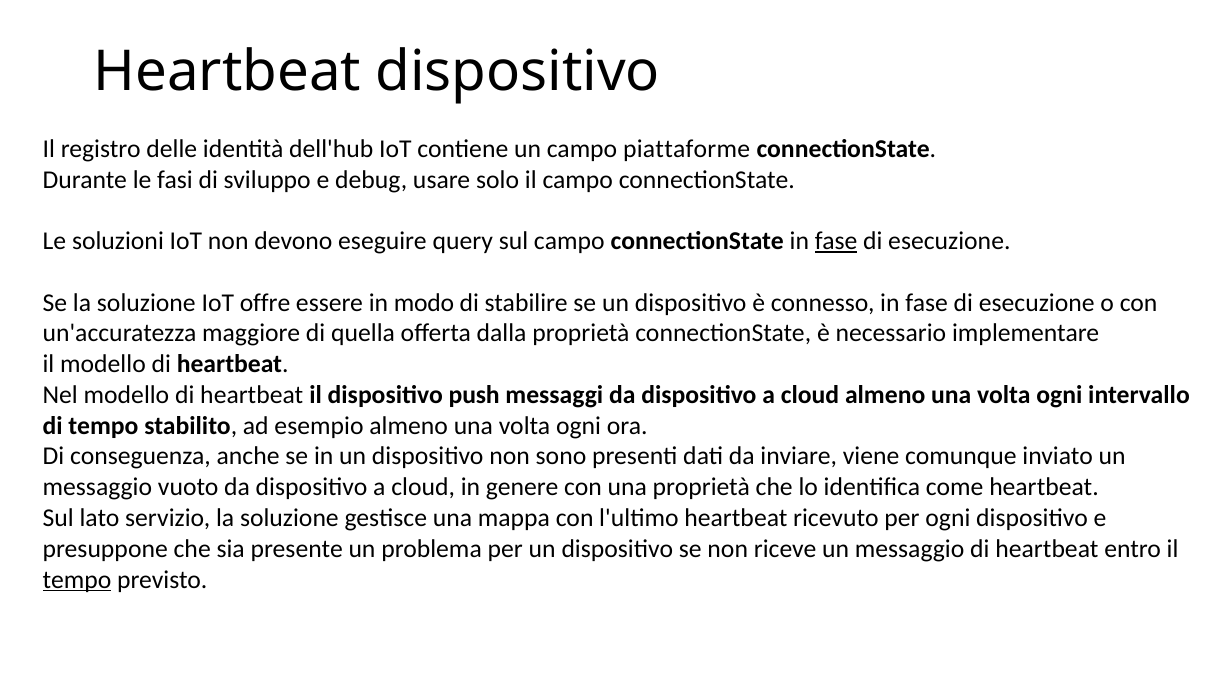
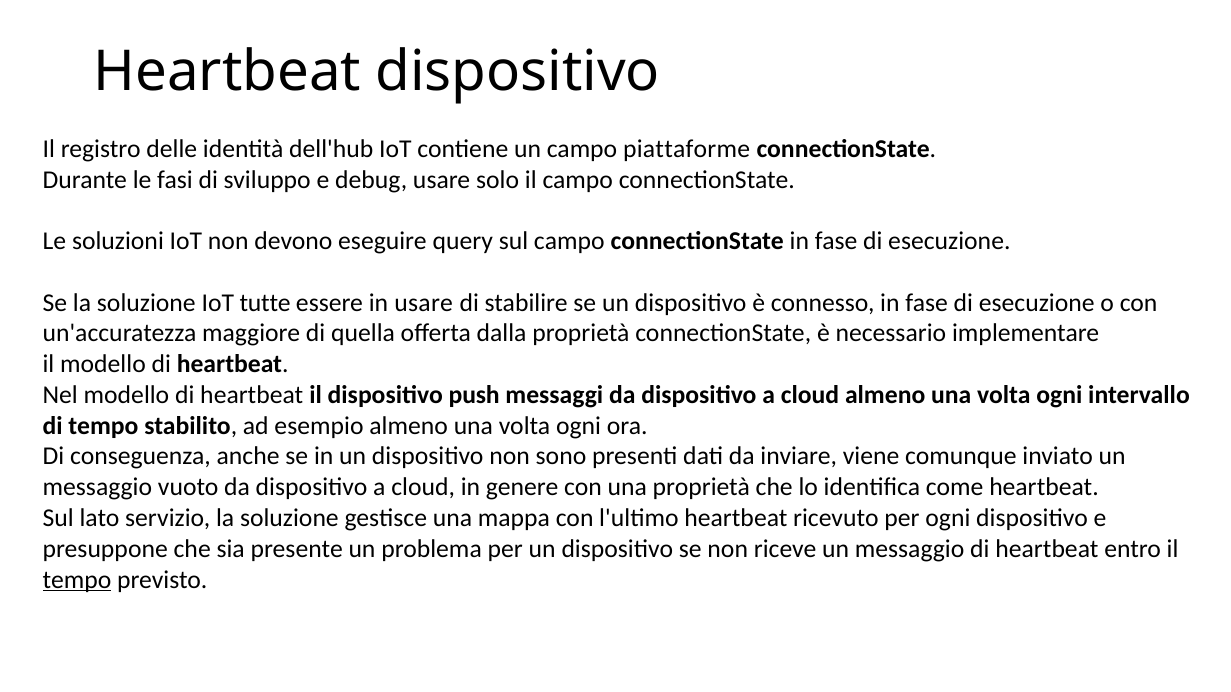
fase underline: present -> none (836, 241)
offre: offre -> tutte (265, 303)
in modo: modo -> usare (424, 303)
